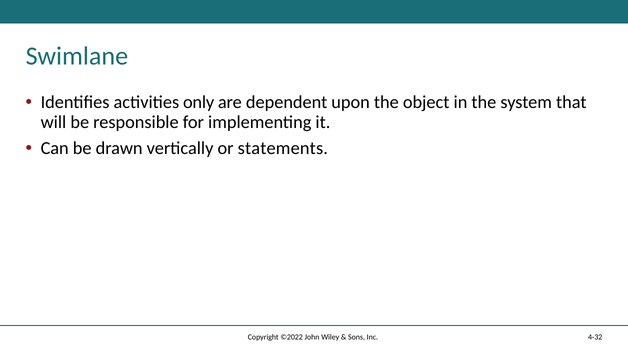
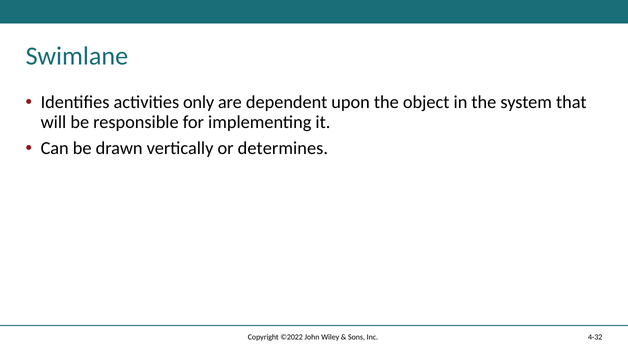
statements: statements -> determines (283, 148)
